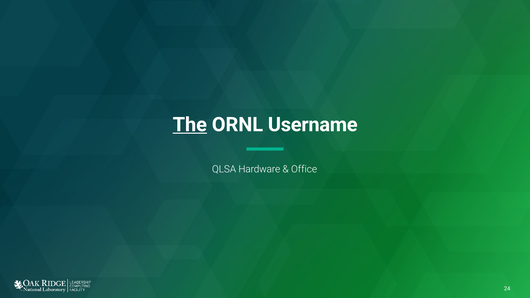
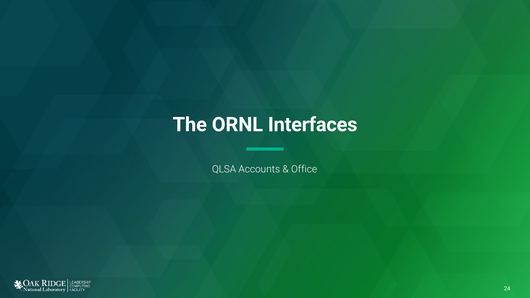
The underline: present -> none (190, 125)
Username: Username -> Interfaces (313, 125)
Hardware: Hardware -> Accounts (259, 169)
